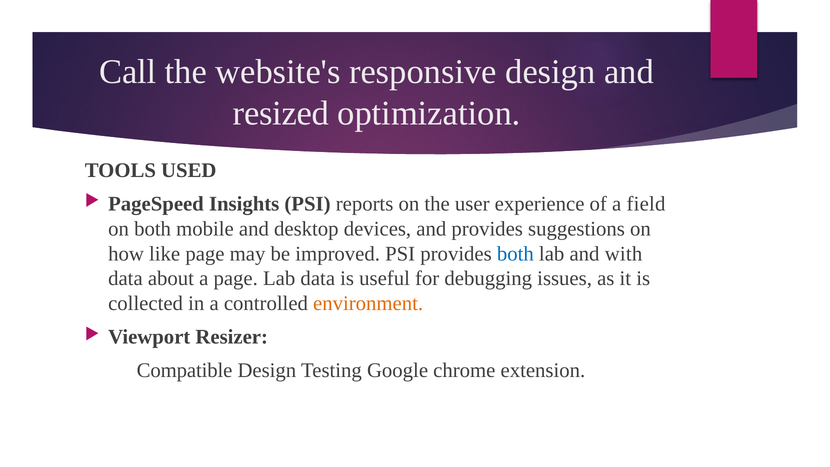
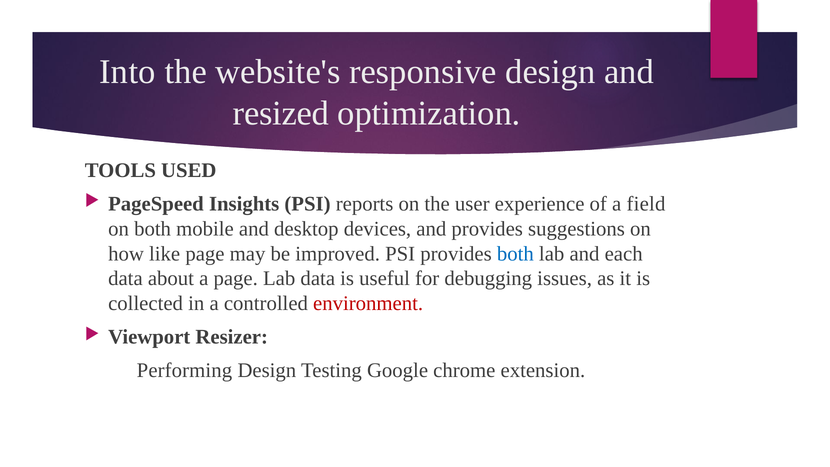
Call: Call -> Into (127, 72)
with: with -> each (624, 254)
environment colour: orange -> red (368, 303)
Compatible: Compatible -> Performing (184, 370)
